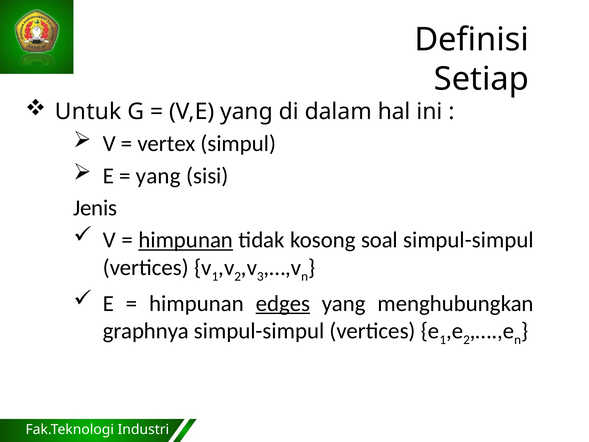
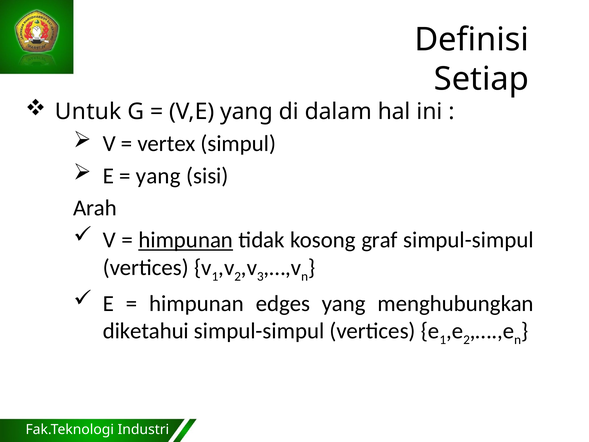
Jenis: Jenis -> Arah (95, 208)
soal: soal -> graf (379, 240)
edges underline: present -> none (283, 303)
graphnya: graphnya -> diketahui (146, 331)
